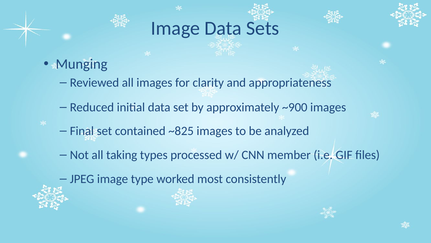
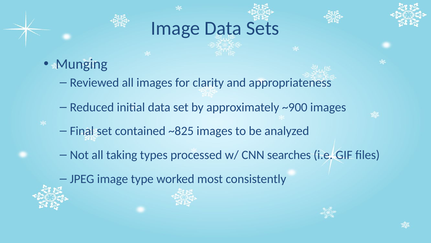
member: member -> searches (289, 155)
